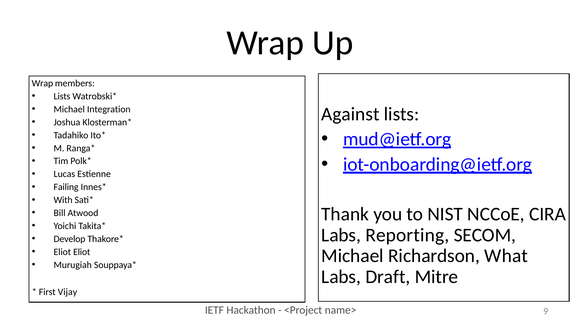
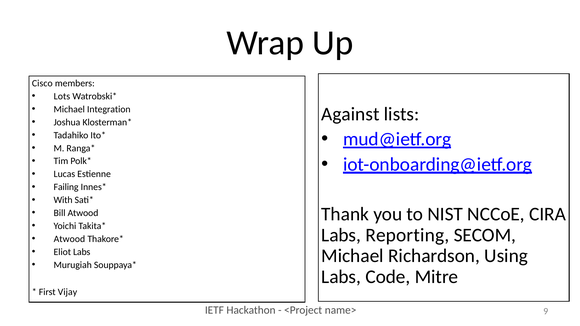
Wrap: Wrap -> Cisco (42, 83)
Lists: Lists -> Lots (62, 96)
Develop: Develop -> Atwood (69, 239)
Eliot Eliot: Eliot -> Labs (82, 252)
What: What -> Using (506, 256)
Draft: Draft -> Code (388, 277)
